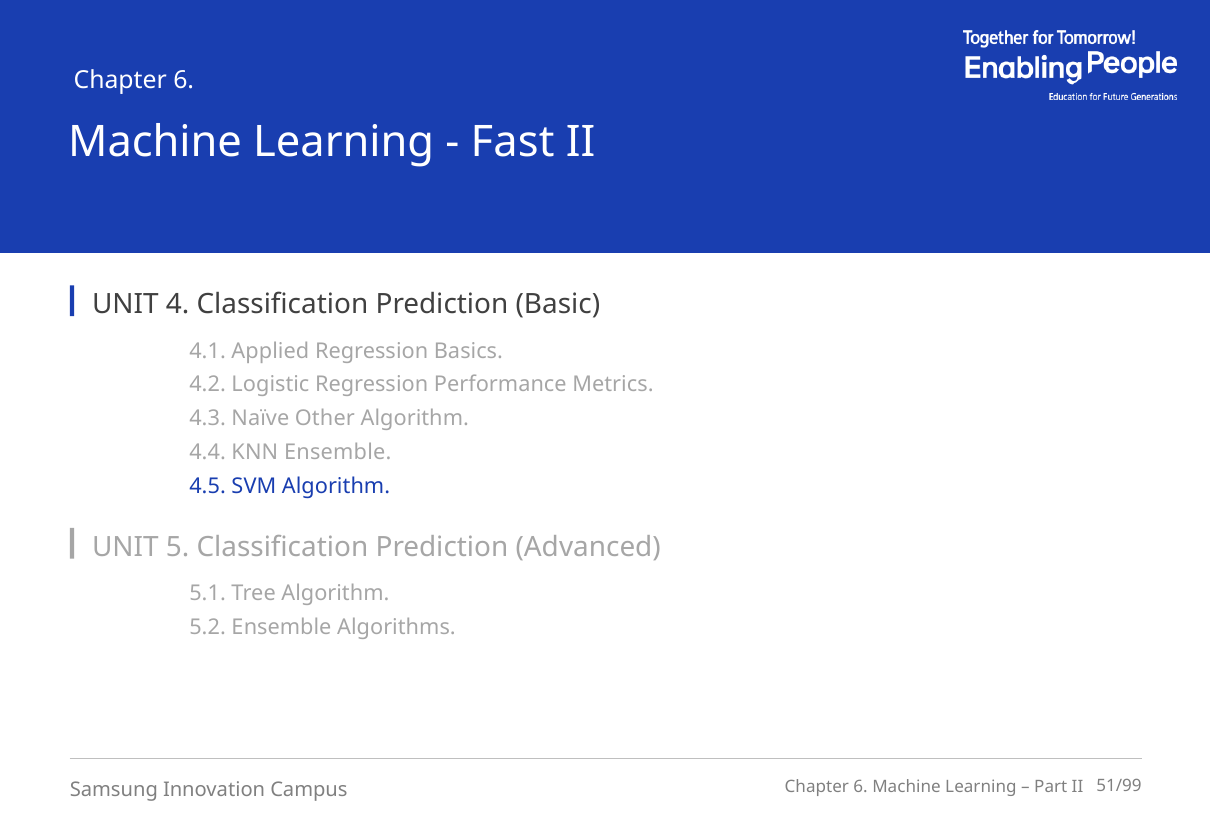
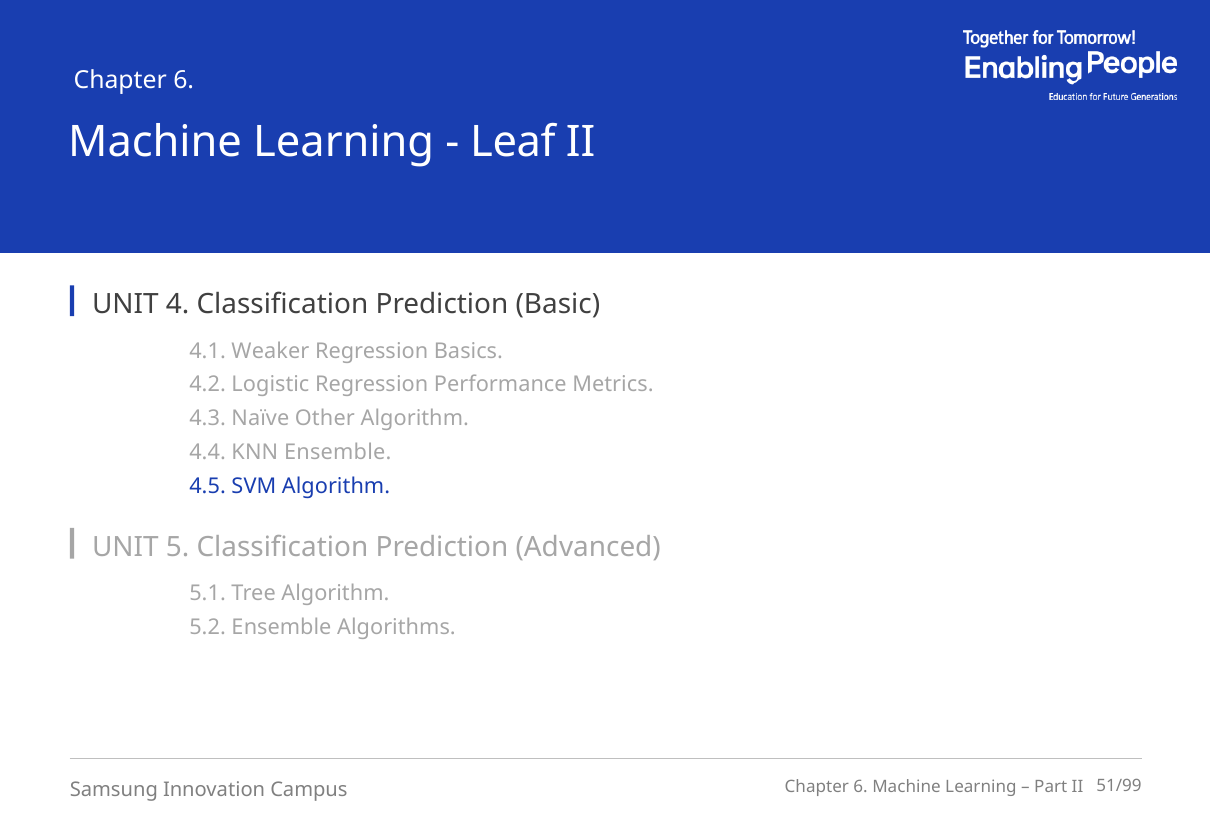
Fast: Fast -> Leaf (513, 143)
Applied: Applied -> Weaker (270, 351)
